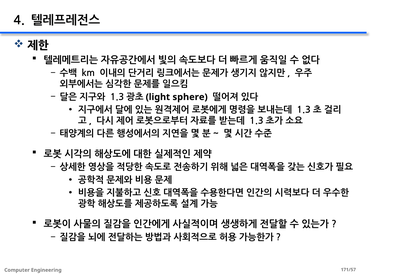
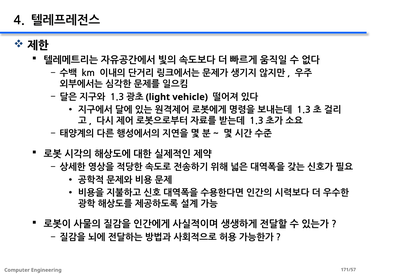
sphere: sphere -> vehicle (190, 97)
